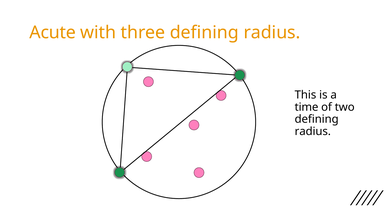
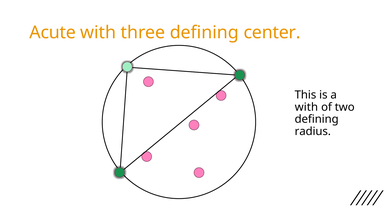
three defining radius: radius -> center (272, 33)
time: time -> with (306, 107)
